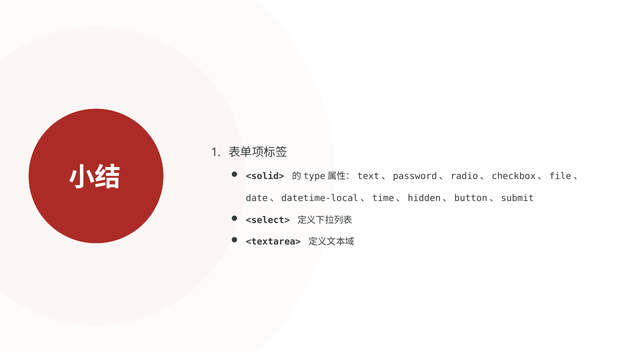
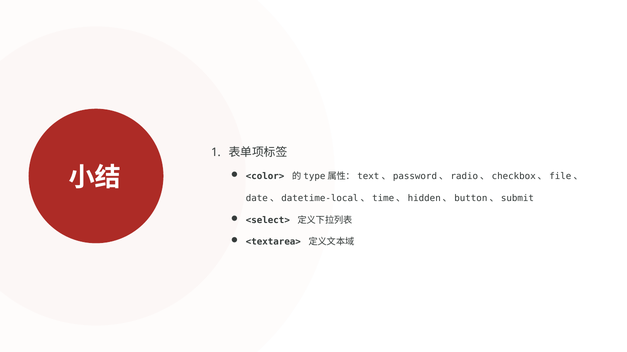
<solid>: <solid> -> <color> (265, 177)
